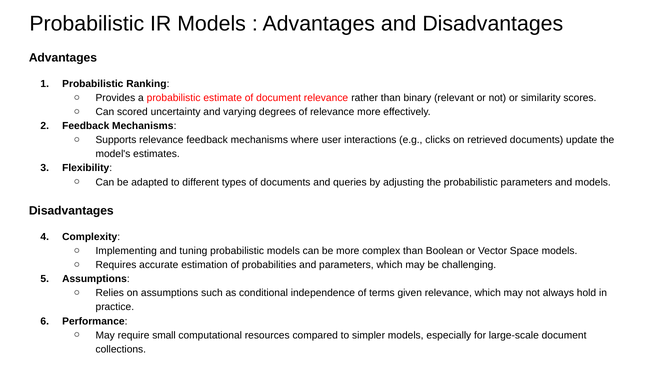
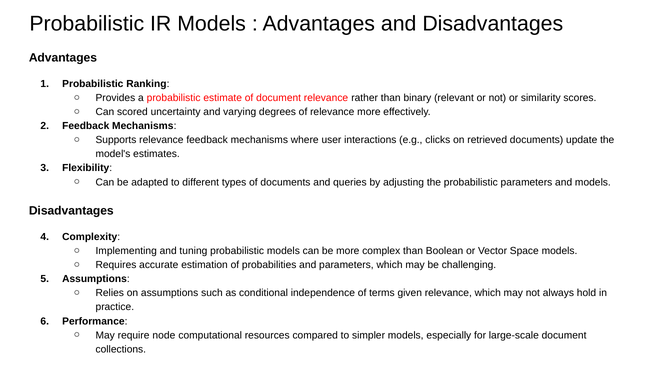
small: small -> node (164, 335)
